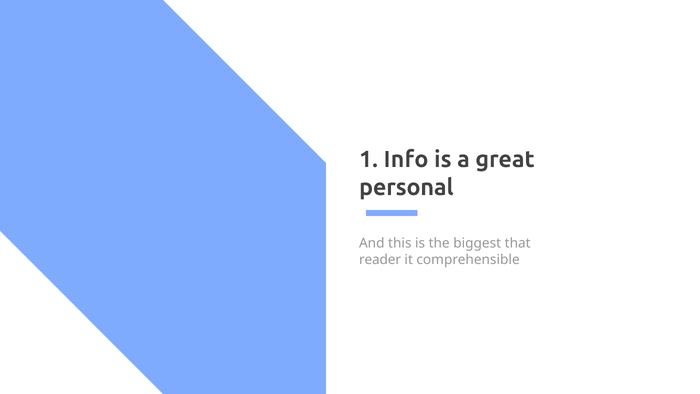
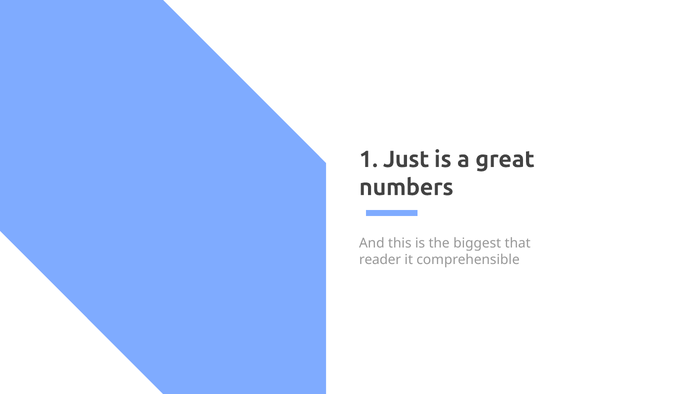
Info: Info -> Just (406, 159)
personal: personal -> numbers (406, 187)
